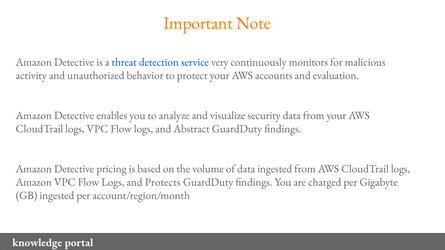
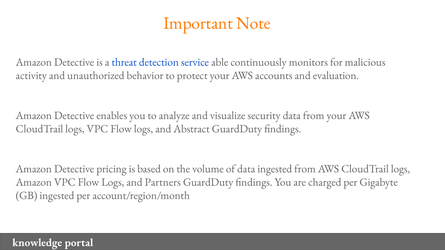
very: very -> able (220, 62)
Protects: Protects -> Partners (163, 182)
